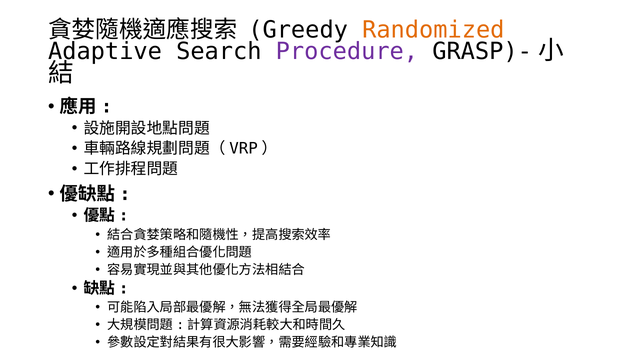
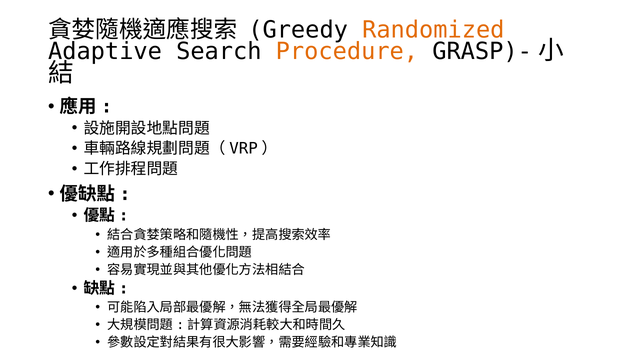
Procedure colour: purple -> orange (347, 52)
